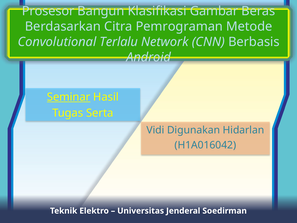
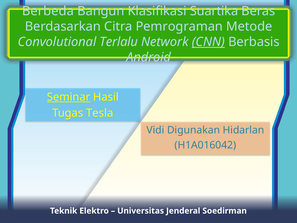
Prosesor: Prosesor -> Berbeda (48, 11)
Gambar: Gambar -> Suartika (214, 11)
CNN underline: none -> present (208, 42)
Serta: Serta -> Tesla (100, 113)
